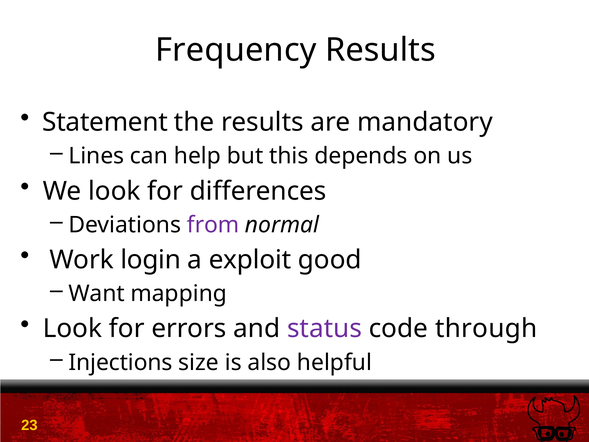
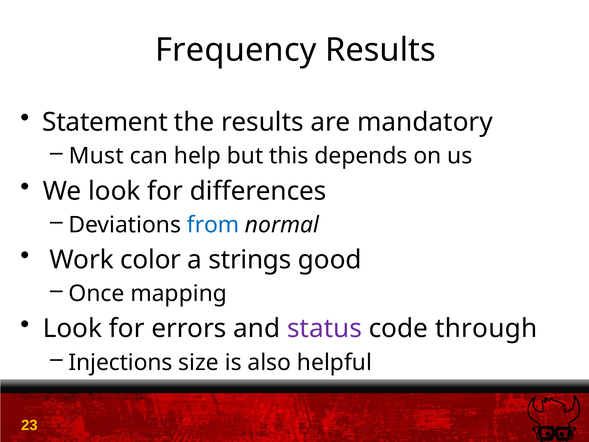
Lines: Lines -> Must (96, 156)
from colour: purple -> blue (213, 225)
login: login -> color (151, 260)
exploit: exploit -> strings (250, 260)
Want: Want -> Once (96, 294)
